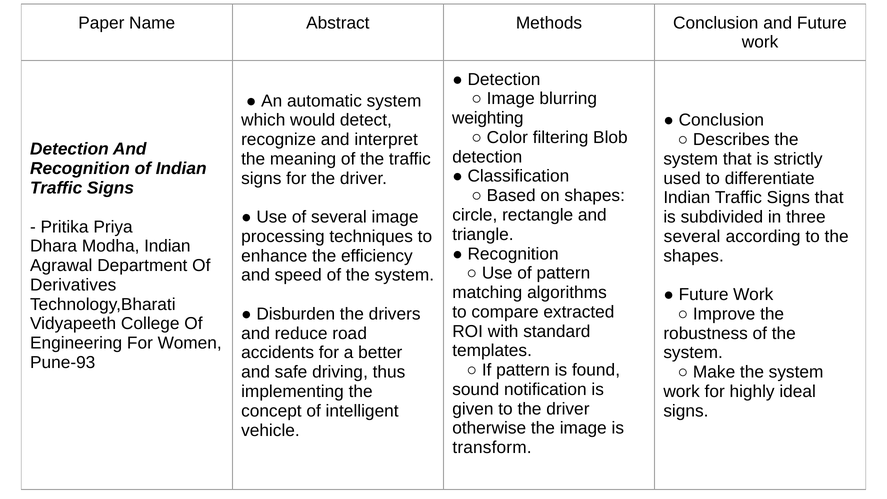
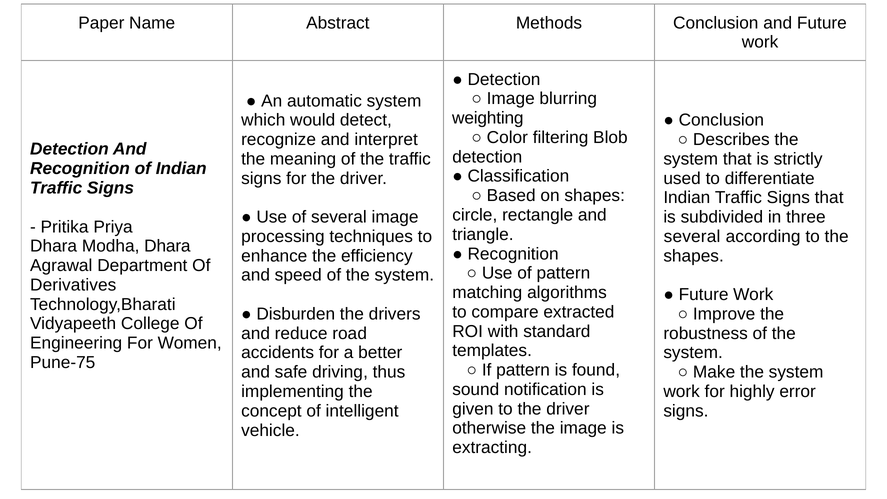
Modha Indian: Indian -> Dhara (167, 246)
Pune-93: Pune-93 -> Pune-75 (63, 362)
ideal: ideal -> error (798, 392)
transform: transform -> extracting (492, 448)
